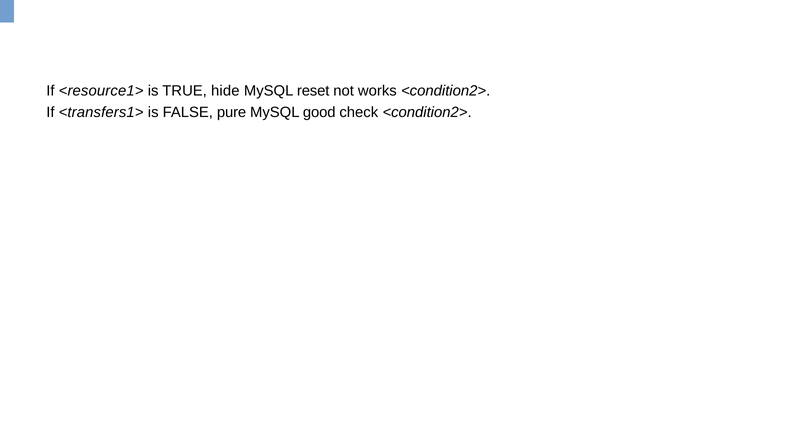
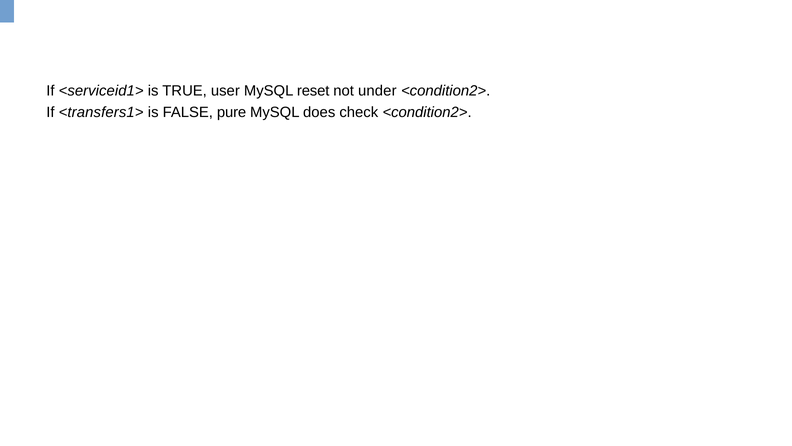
<resource1>: <resource1> -> <serviceid1> (101, 91)
hide: hide -> user (225, 91)
works: works -> under (377, 91)
good: good -> does (319, 112)
